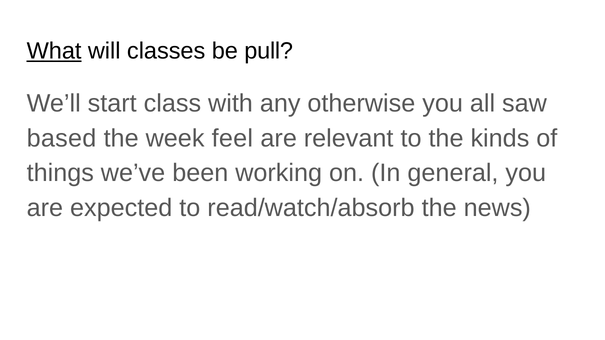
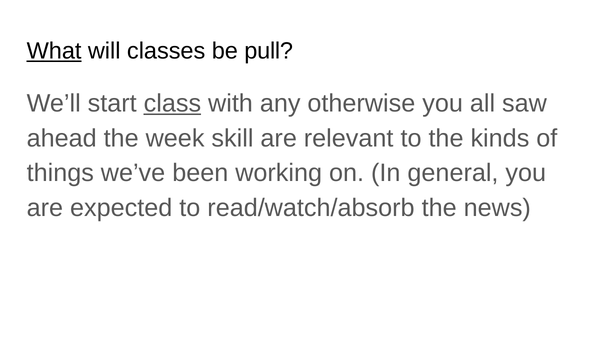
class underline: none -> present (172, 104)
based: based -> ahead (62, 138)
feel: feel -> skill (233, 138)
